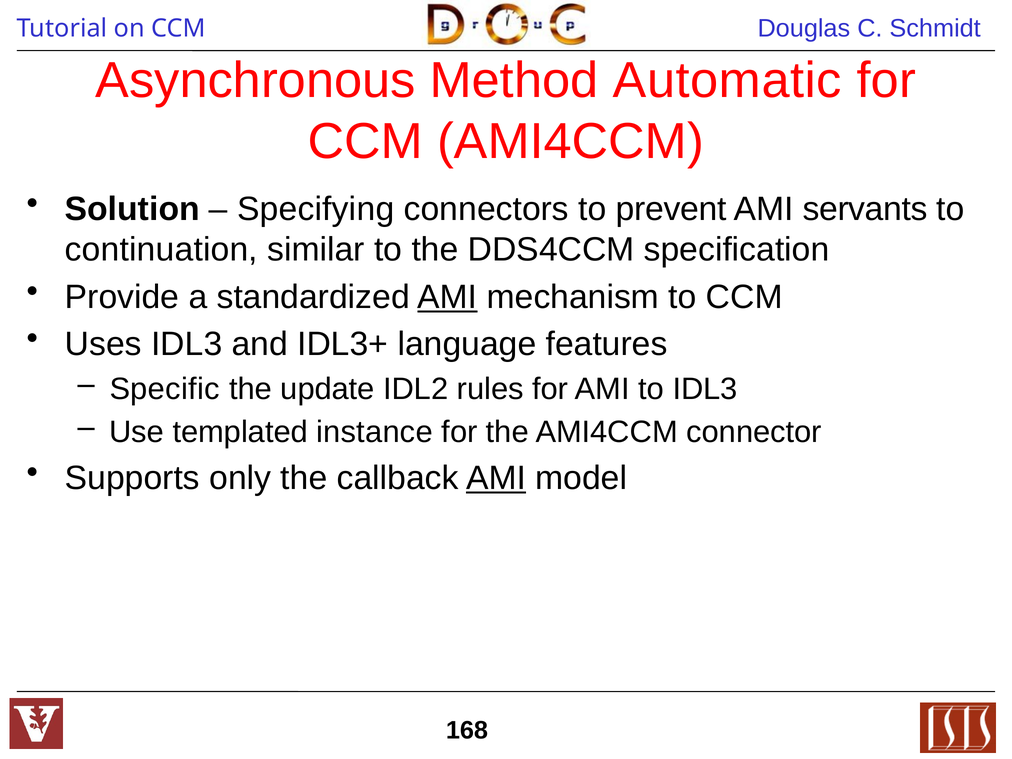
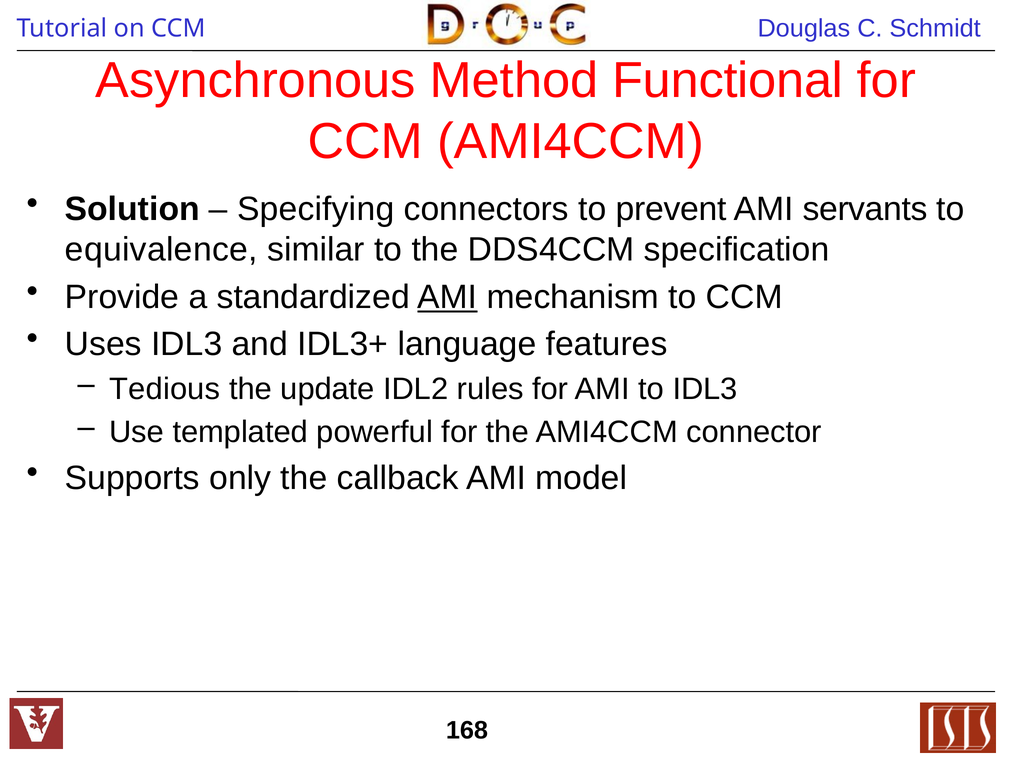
Automatic: Automatic -> Functional (728, 81)
continuation: continuation -> equivalence (161, 250)
Specific: Specific -> Tedious (165, 389)
instance: instance -> powerful (375, 432)
AMI underline: present -> none (496, 478)
